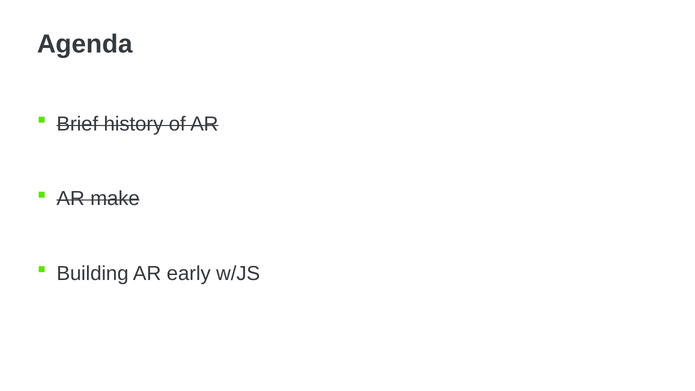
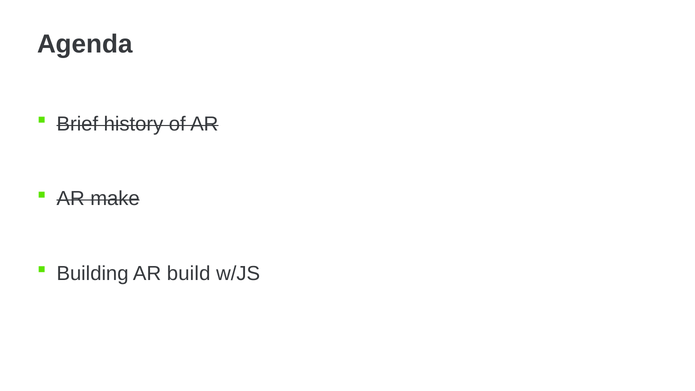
early: early -> build (189, 274)
